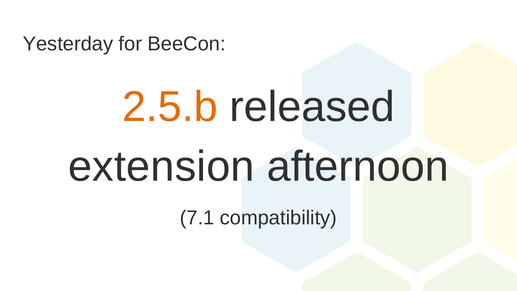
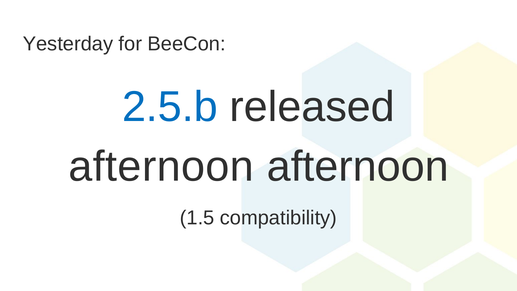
2.5.b colour: orange -> blue (170, 107)
extension: extension -> afternoon (161, 166)
7.1: 7.1 -> 1.5 (197, 218)
